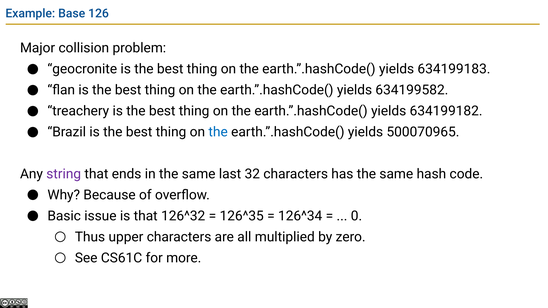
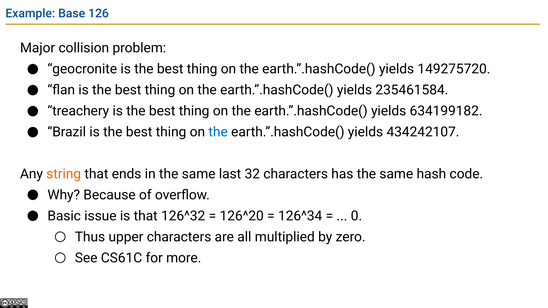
634199183: 634199183 -> 149275720 (454, 69)
634199582: 634199582 -> 235461584 (412, 90)
500070965: 500070965 -> 434242107 (423, 132)
string colour: purple -> orange (64, 174)
126^35: 126^35 -> 126^20 (242, 216)
